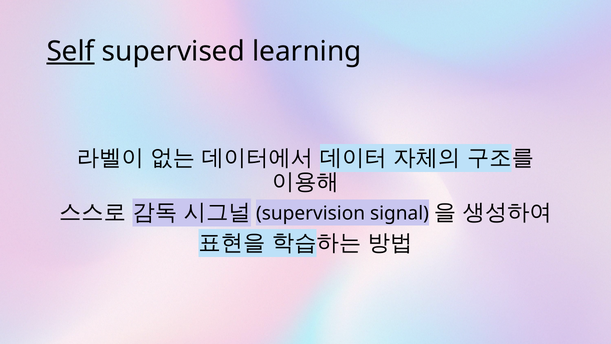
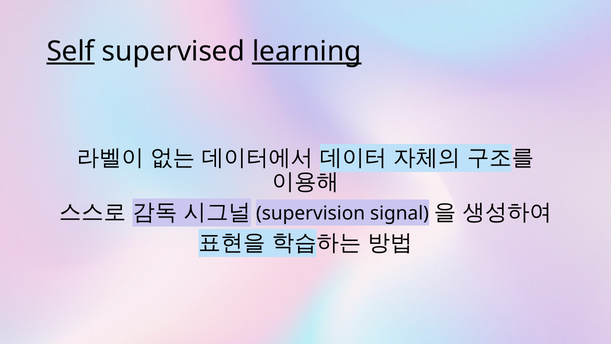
learning underline: none -> present (307, 51)
